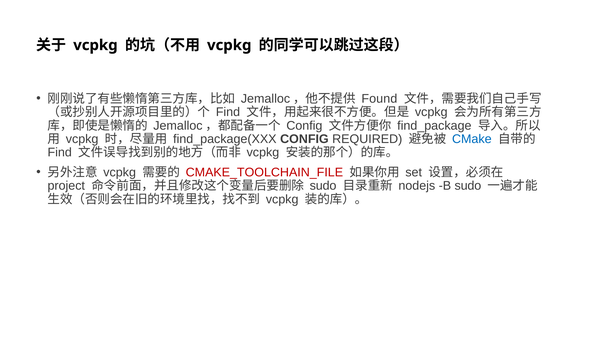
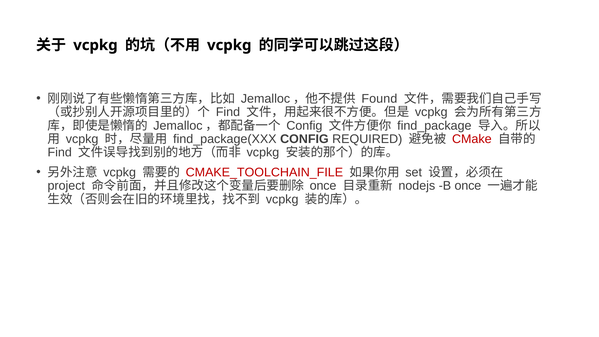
CMake colour: blue -> red (472, 139)
sudo: sudo -> once (323, 186)
B sudo: sudo -> once (468, 186)
